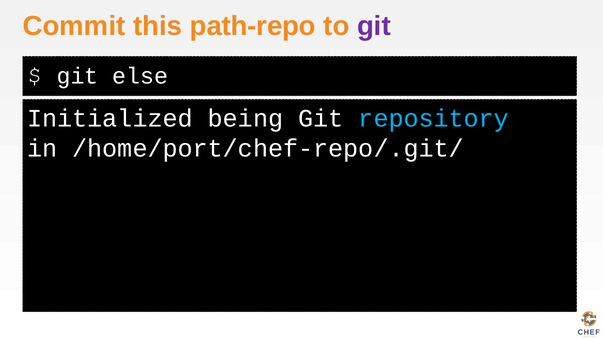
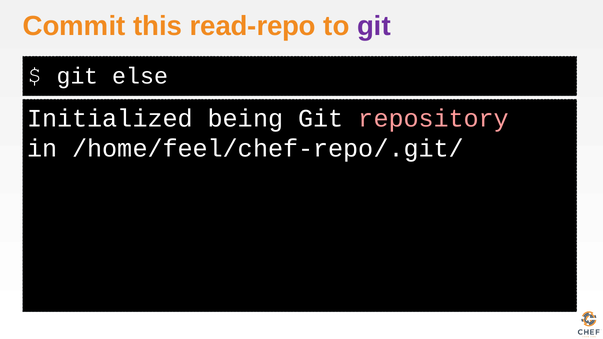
path-repo: path-repo -> read-repo (253, 26)
repository colour: light blue -> pink (434, 119)
/home/port/chef-repo/.git/: /home/port/chef-repo/.git/ -> /home/feel/chef-repo/.git/ (268, 149)
